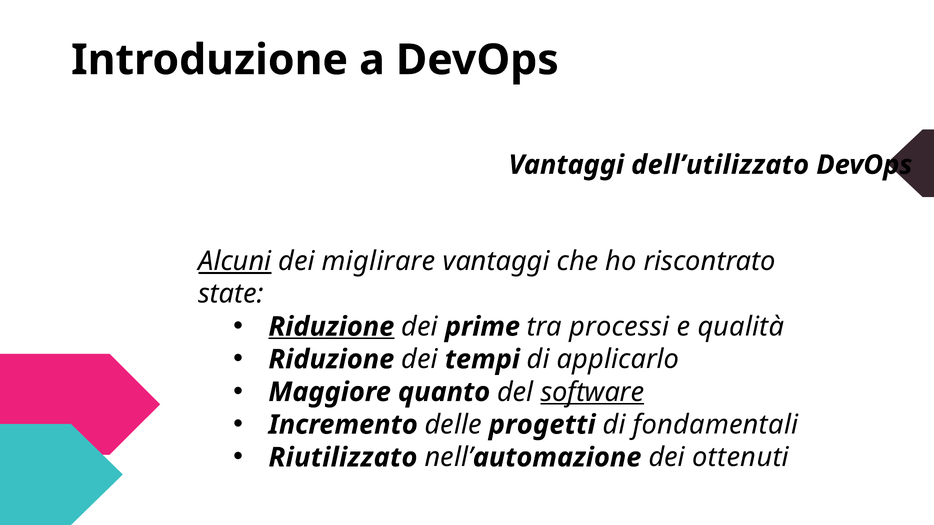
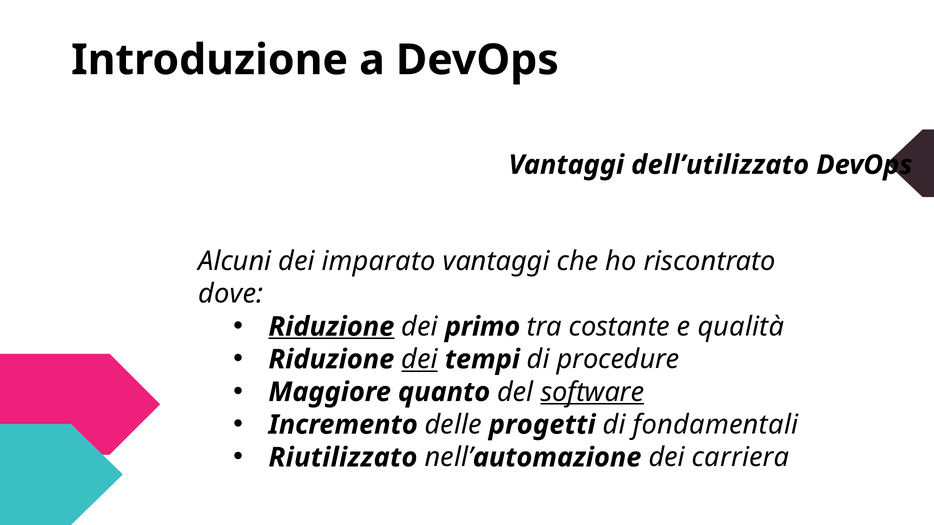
Alcuni underline: present -> none (235, 261)
miglirare: miglirare -> imparato (379, 261)
state: state -> dove (231, 294)
prime: prime -> primo (483, 327)
processi: processi -> costante (619, 327)
dei underline: none -> present (420, 360)
applicarlo: applicarlo -> procedure (618, 360)
ottenuti: ottenuti -> carriera (741, 458)
